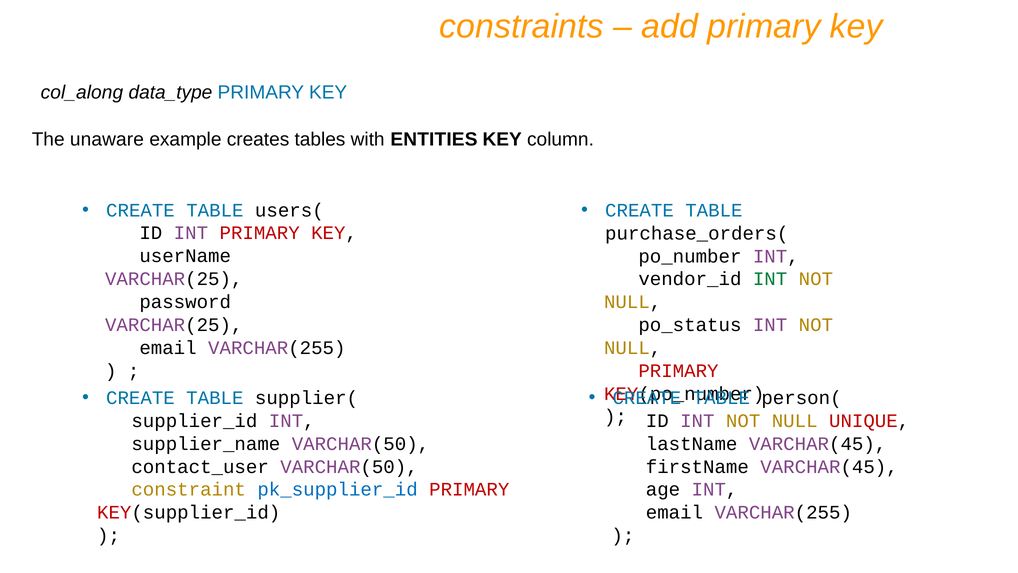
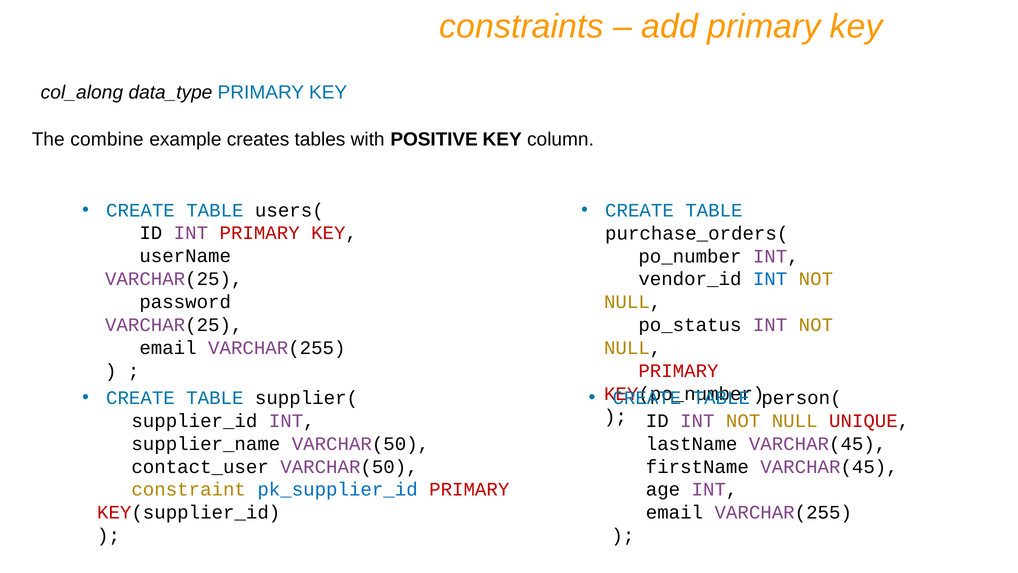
unaware: unaware -> combine (107, 139)
ENTITIES: ENTITIES -> POSITIVE (434, 139)
INT colour: green -> blue (770, 279)
